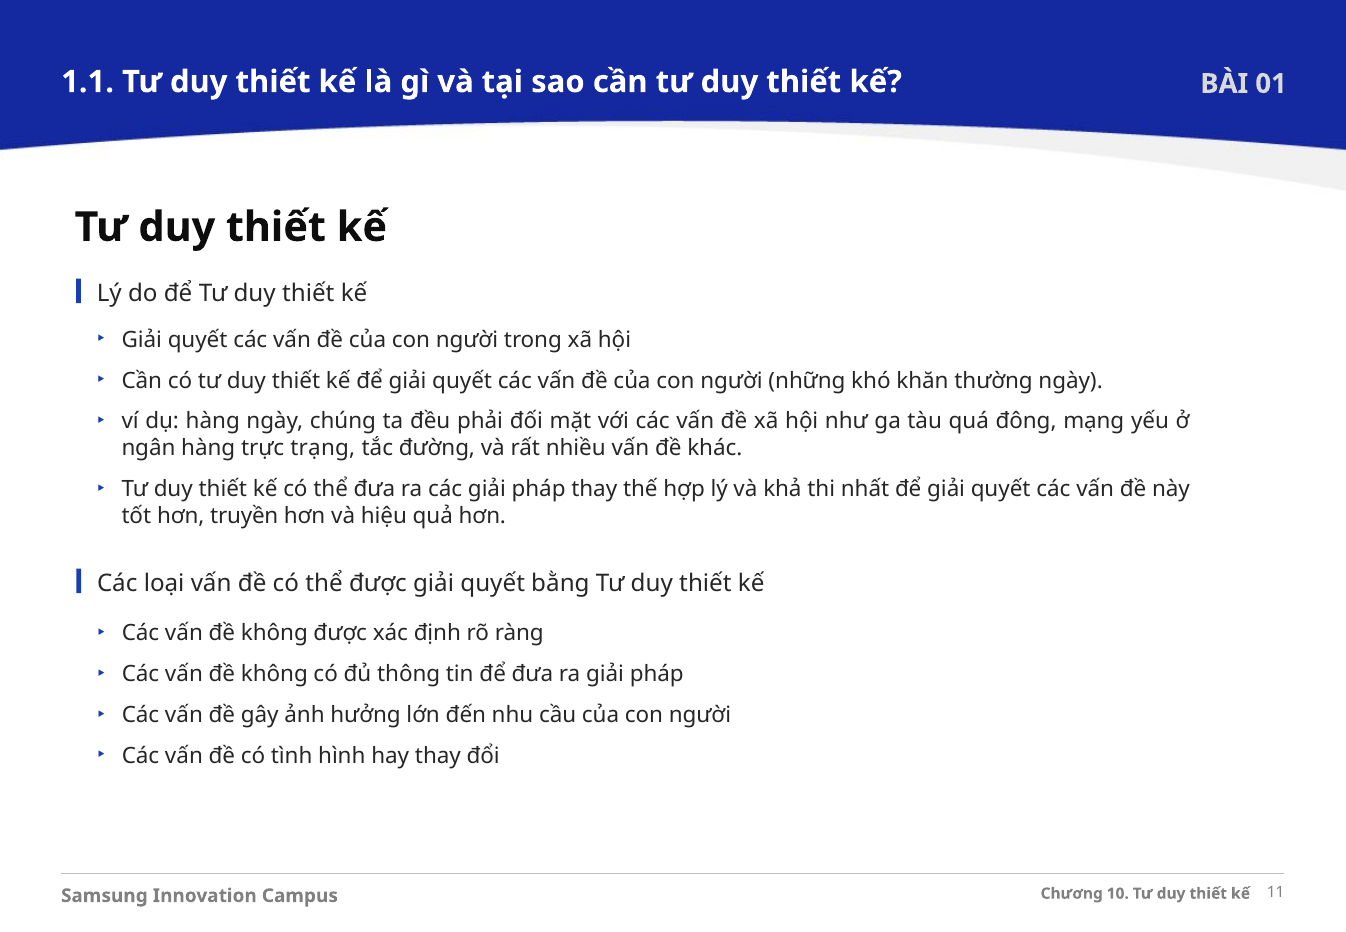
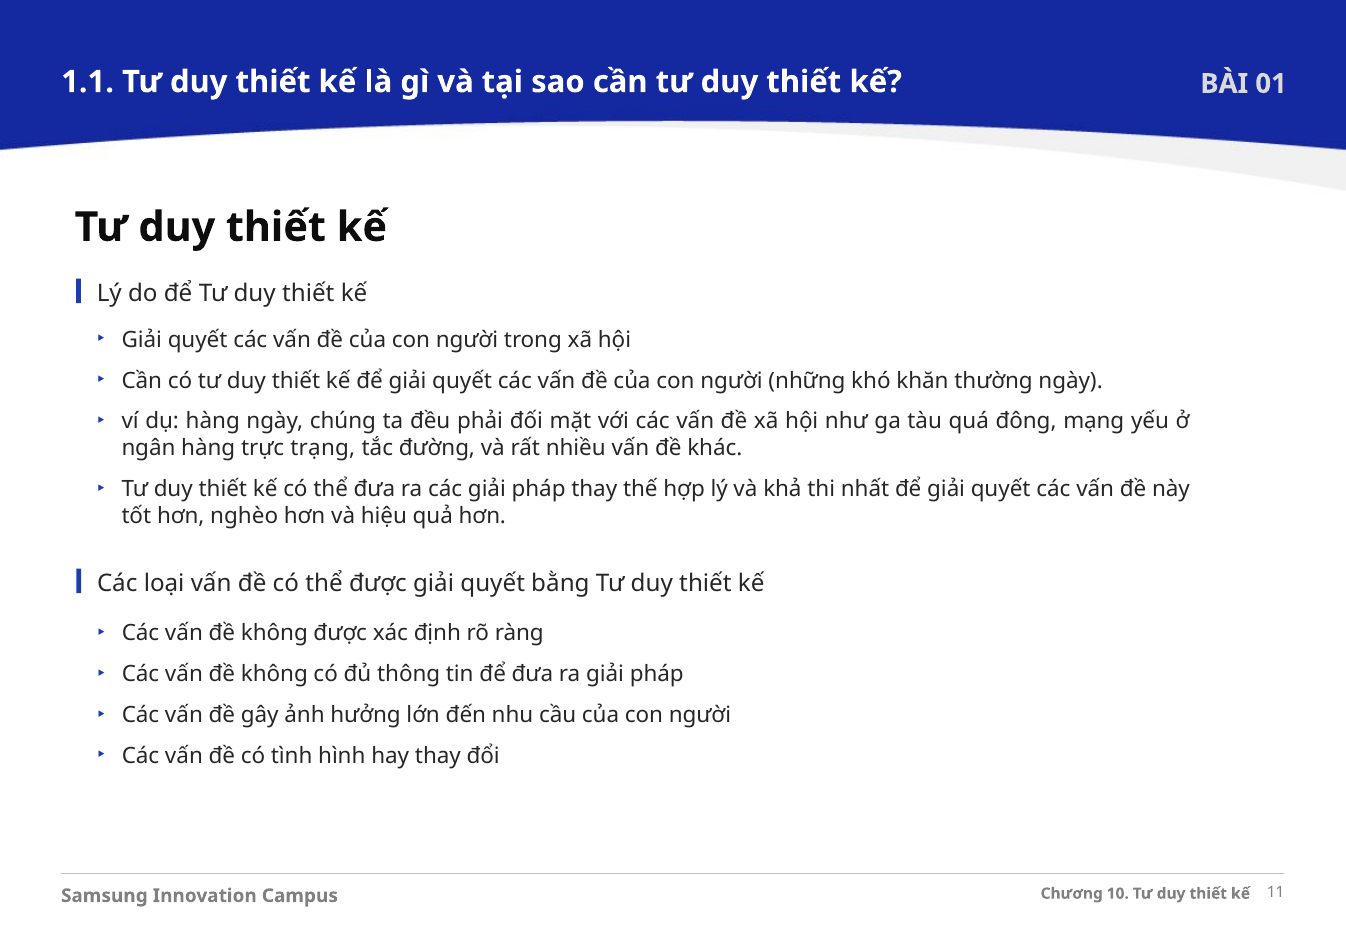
truyền: truyền -> nghèo (244, 516)
